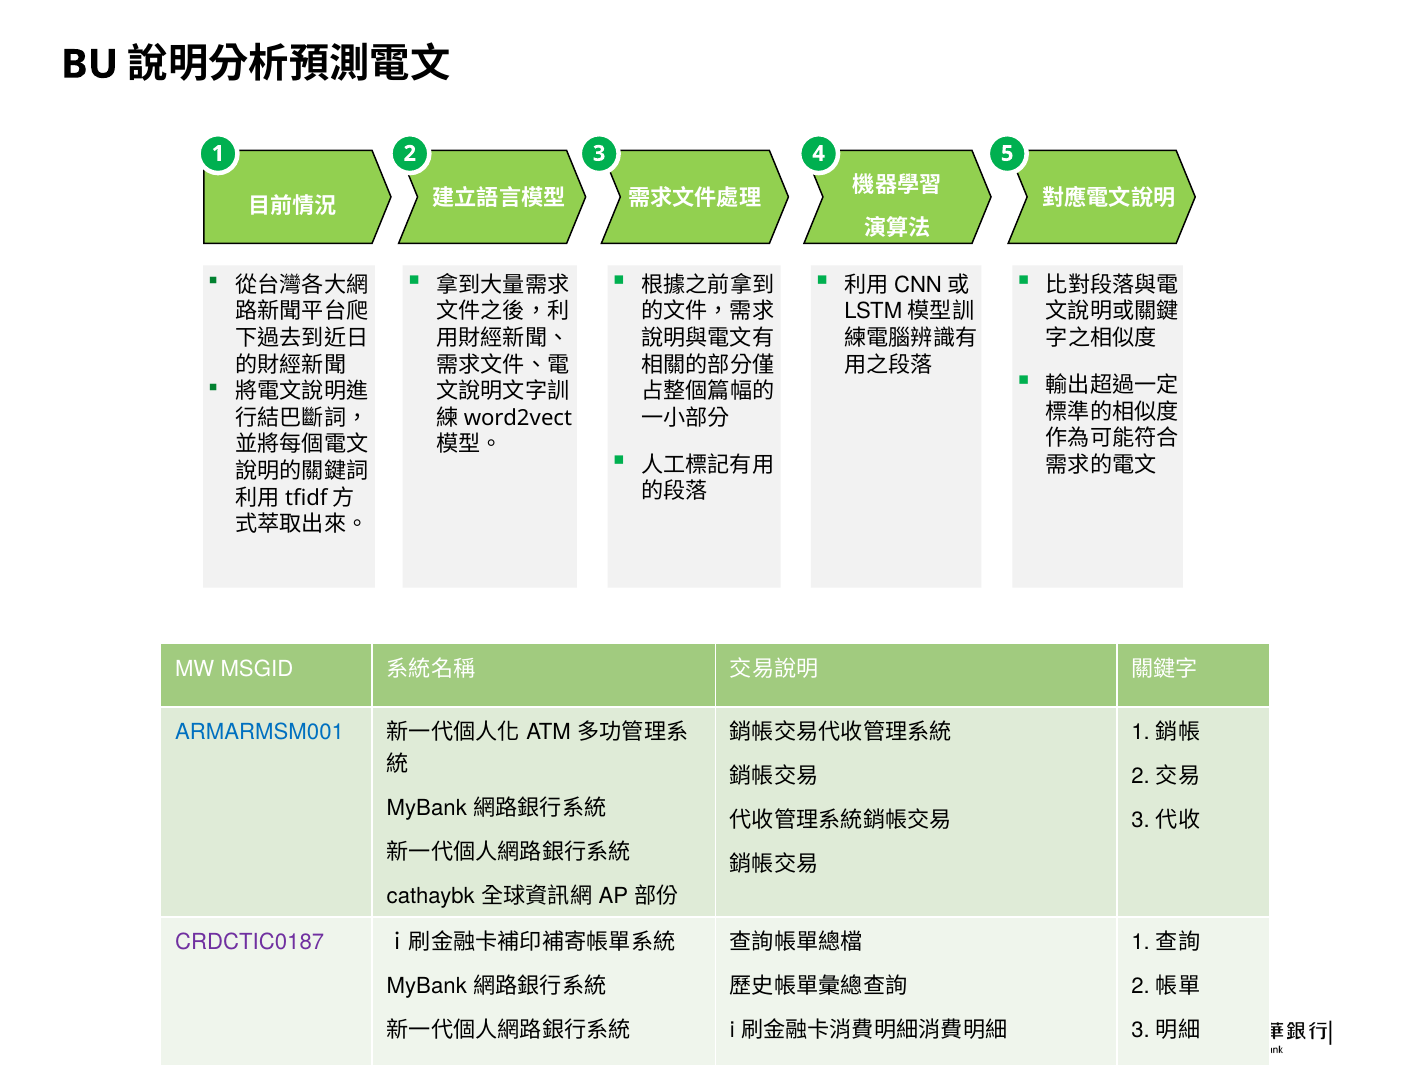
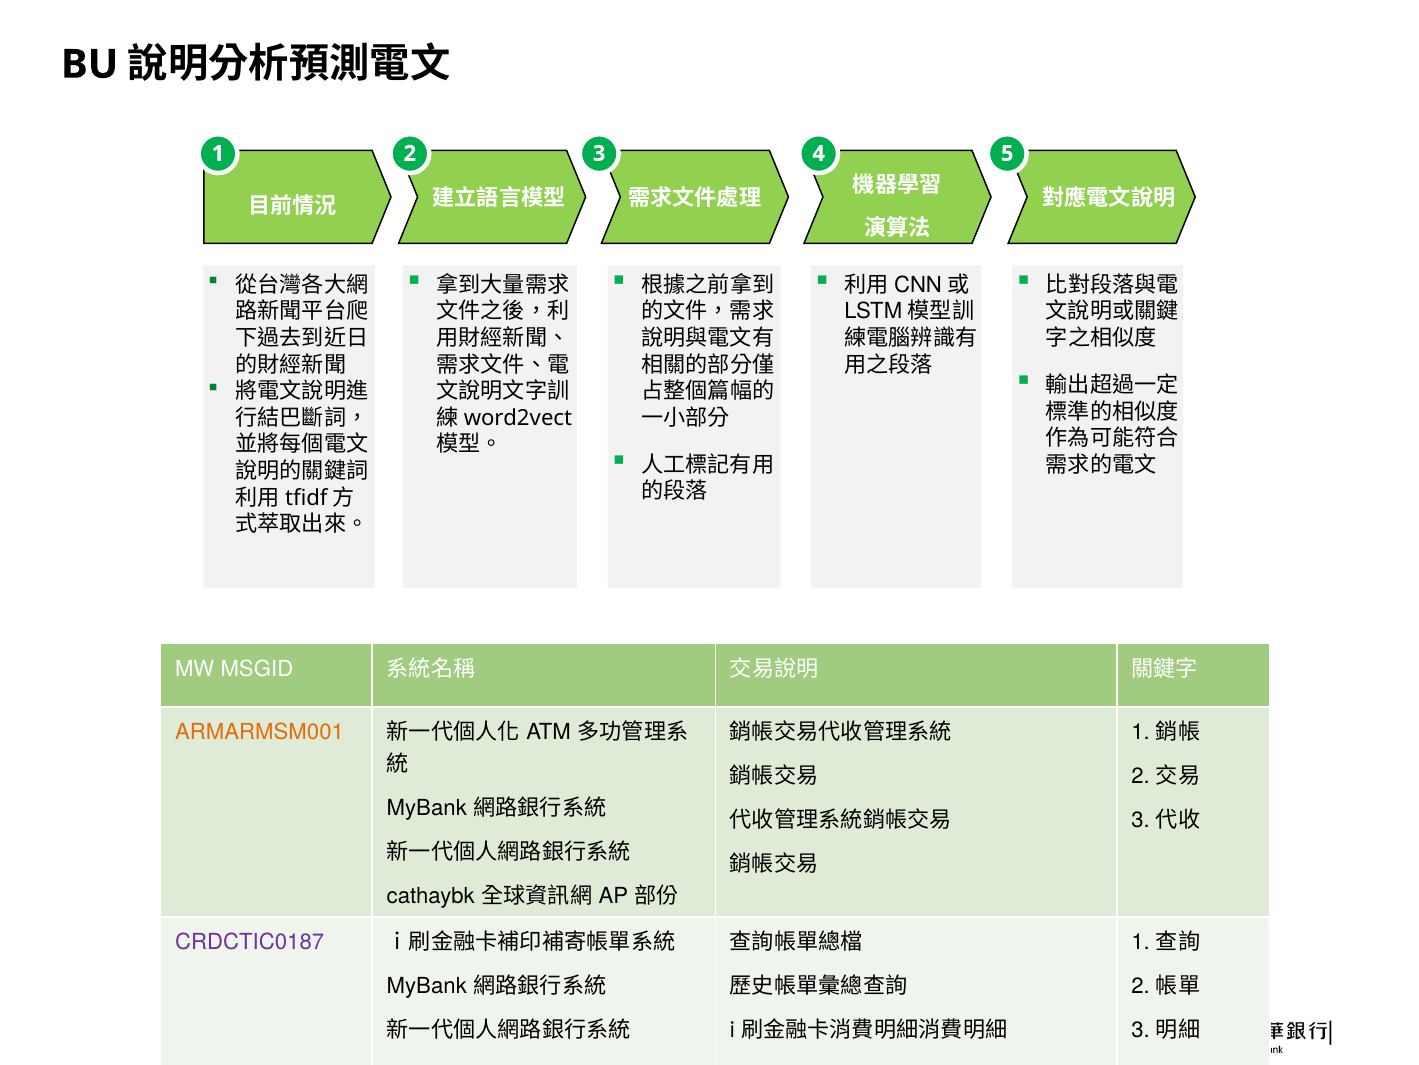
ARMARMSM001 colour: blue -> orange (259, 732)
